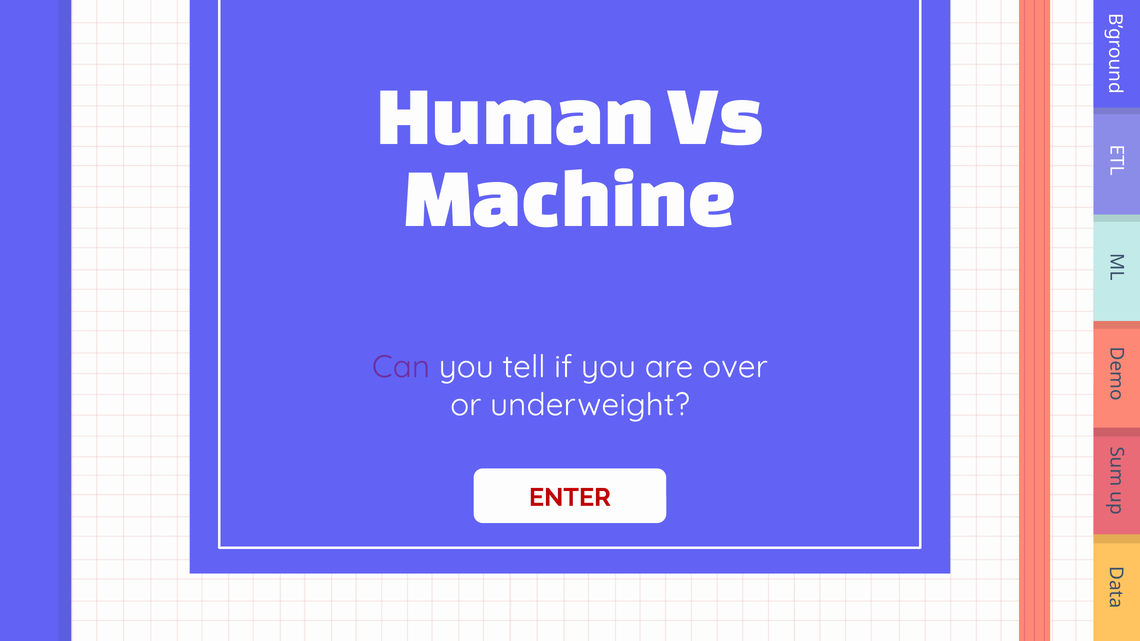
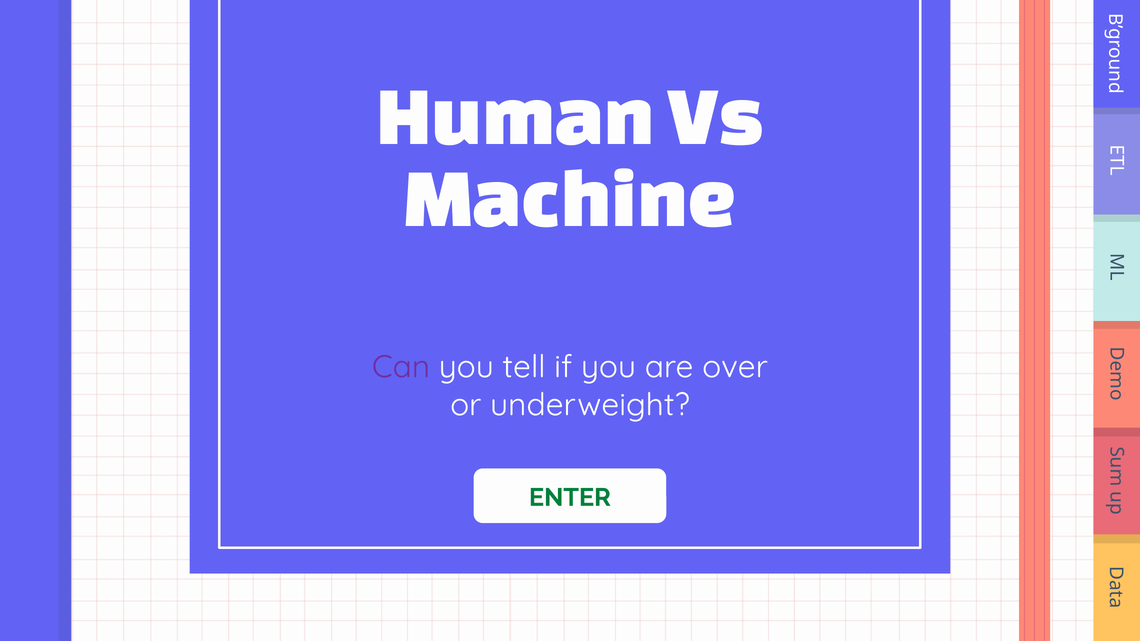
ENTER colour: red -> green (570, 498)
